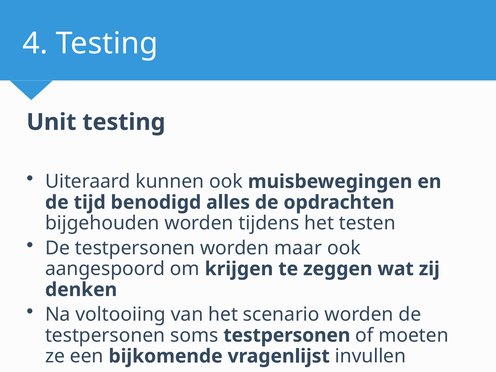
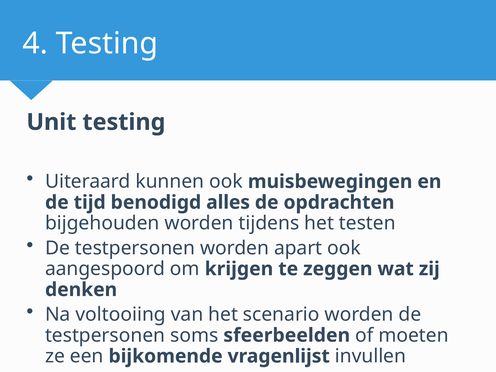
maar: maar -> apart (298, 248)
soms testpersonen: testpersonen -> sfeerbeelden (287, 335)
